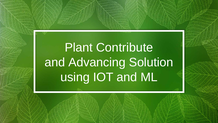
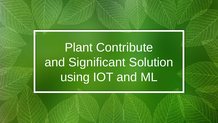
Advancing: Advancing -> Significant (97, 62)
